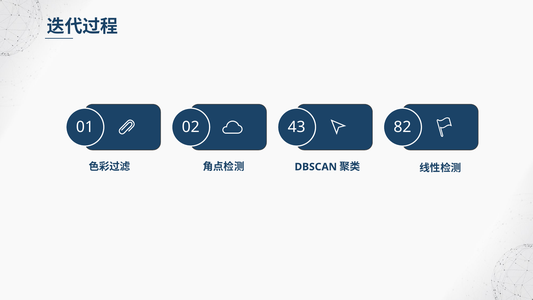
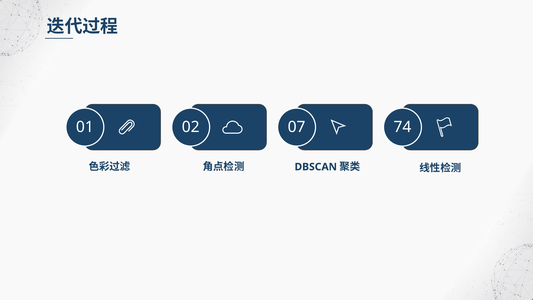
43: 43 -> 07 (297, 127)
82: 82 -> 74 (402, 127)
